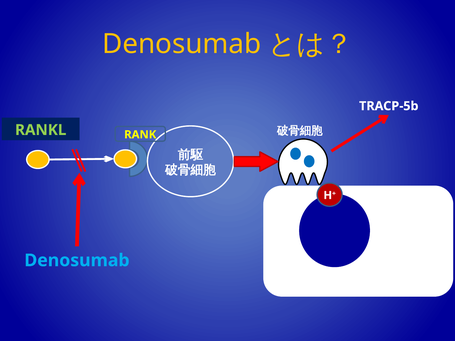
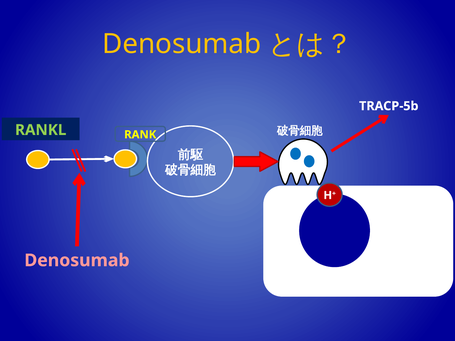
Denosumab colour: light blue -> pink (77, 261)
